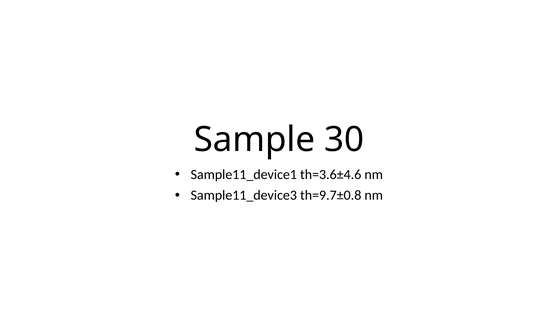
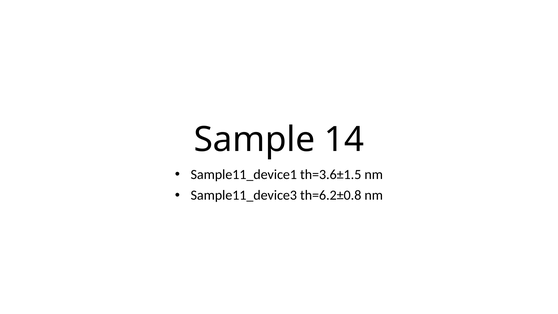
30: 30 -> 14 (344, 139)
th=3.6±4.6: th=3.6±4.6 -> th=3.6±1.5 (331, 174)
th=9.7±0.8: th=9.7±0.8 -> th=6.2±0.8 (331, 195)
